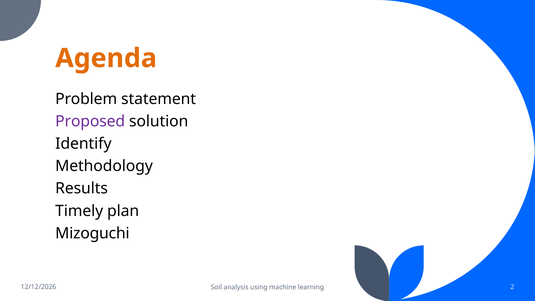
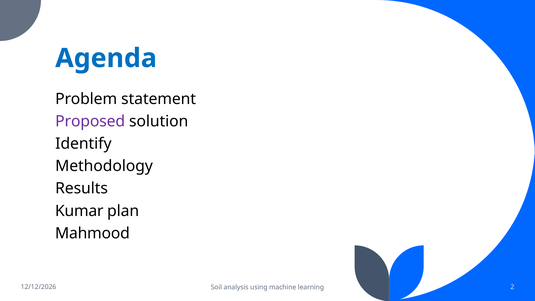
Agenda colour: orange -> blue (106, 58)
Timely: Timely -> Kumar (79, 211)
Mizoguchi: Mizoguchi -> Mahmood (92, 233)
